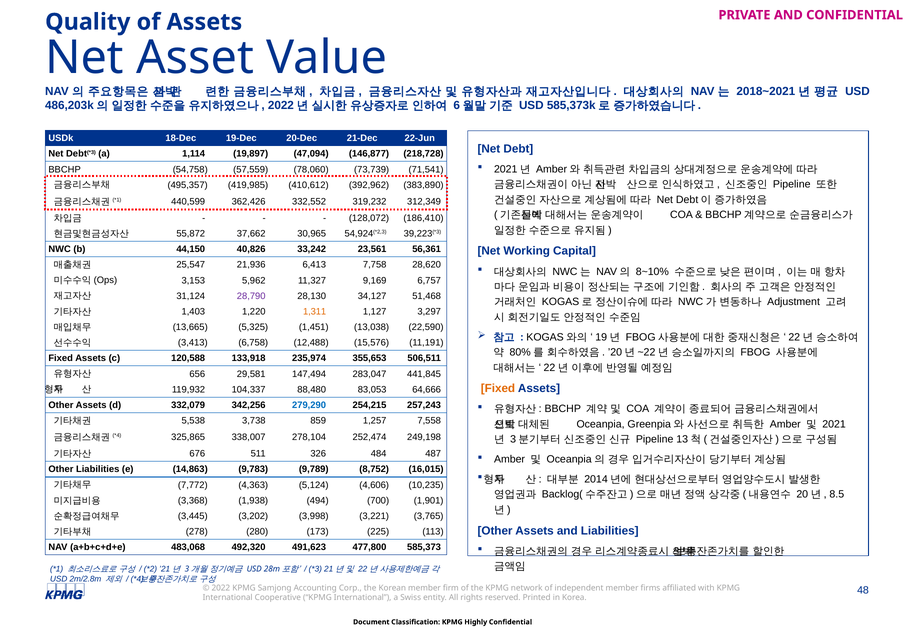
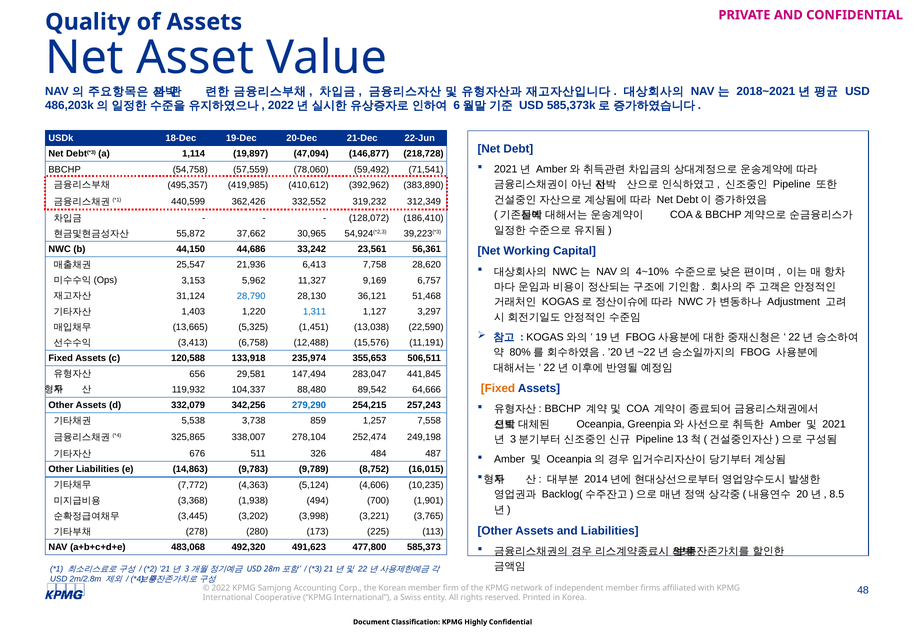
73,739: 73,739 -> 59,492 (372, 169)
40,826: 40,826 -> 44,686 (251, 249)
8~10%: 8~10% -> 4~10% (652, 271)
28,790 colour: purple -> blue (251, 296)
34,127: 34,127 -> 36,121 (372, 296)
1,311 colour: orange -> blue (315, 311)
83,053: 83,053 -> 89,542 (372, 389)
